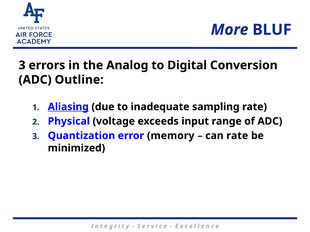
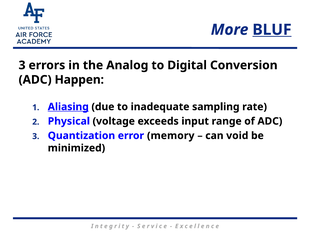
BLUF underline: none -> present (272, 30)
Outline: Outline -> Happen (79, 80)
can rate: rate -> void (237, 136)
